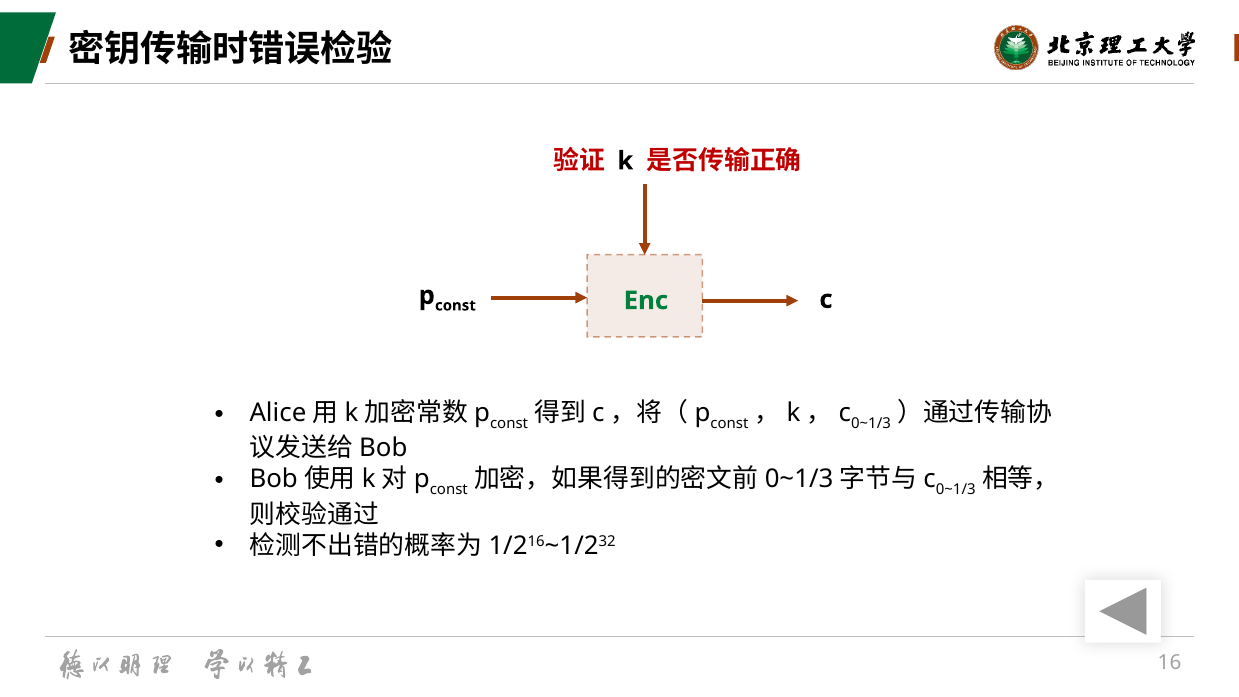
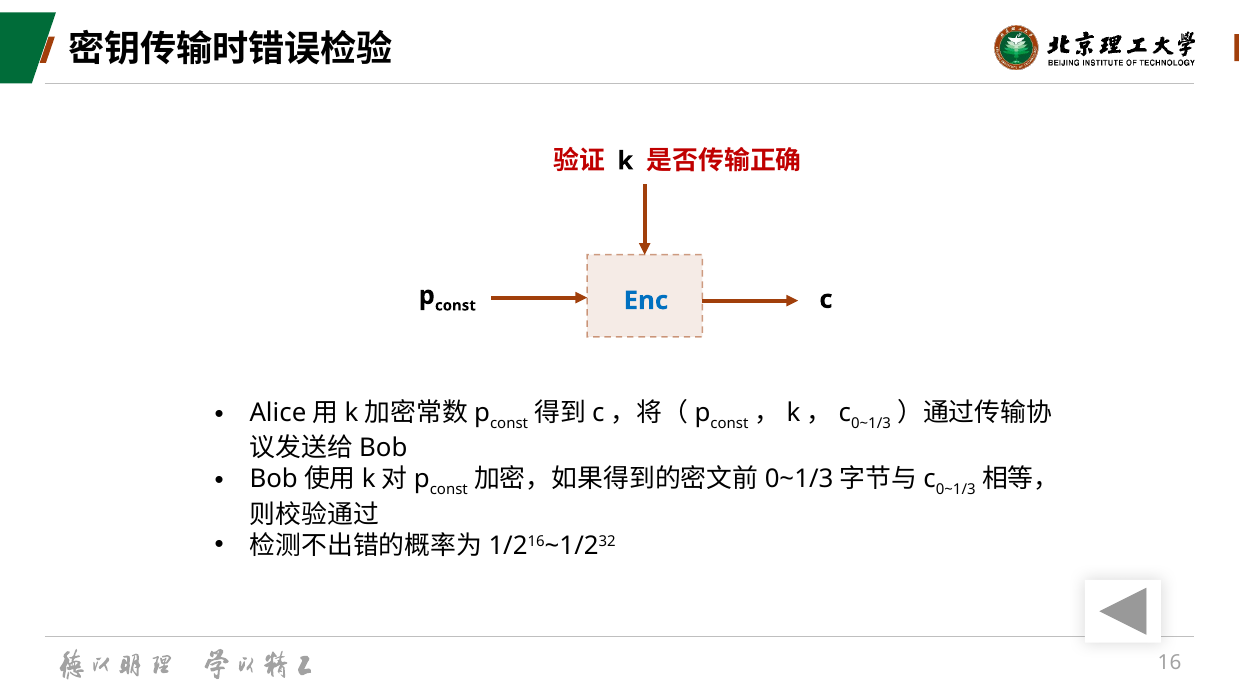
Enc colour: green -> blue (646, 301)
